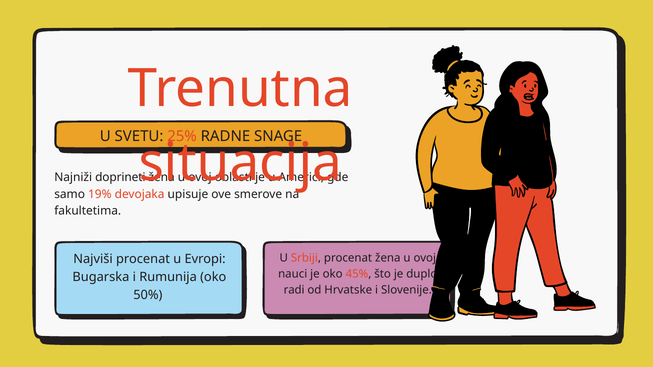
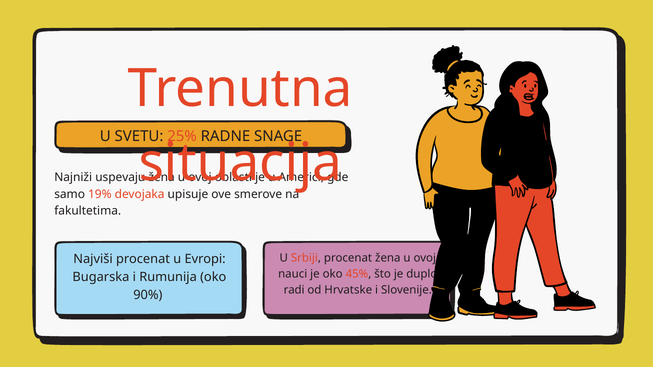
doprineti: doprineti -> uspevaju (120, 178)
50%: 50% -> 90% (148, 295)
